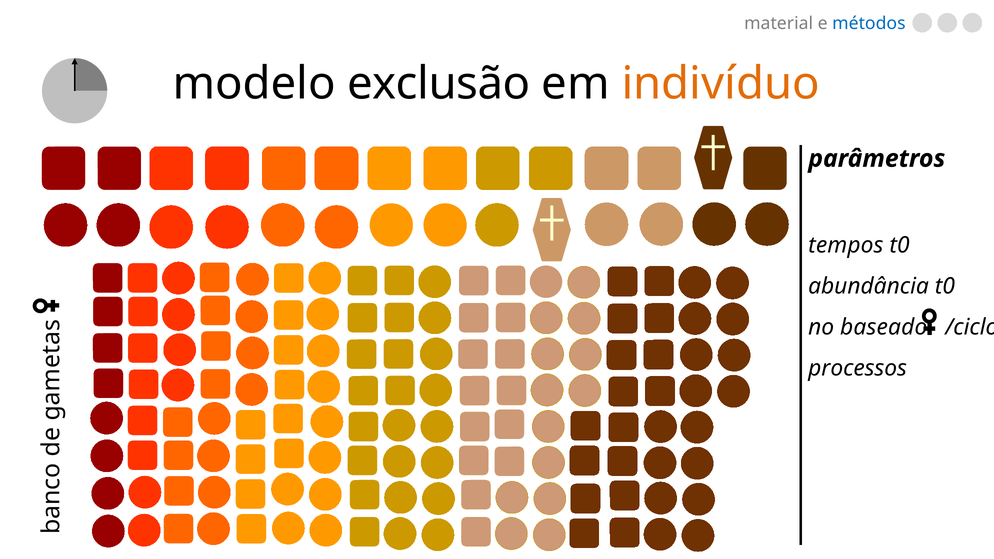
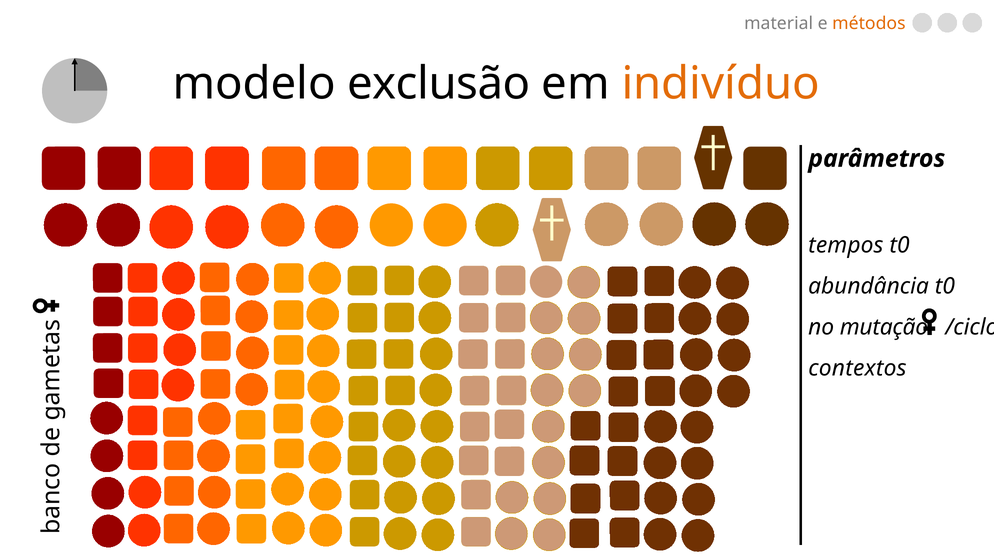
métodos colour: blue -> orange (869, 23)
baseado: baseado -> mutação (884, 327)
processos: processos -> contextos (857, 368)
